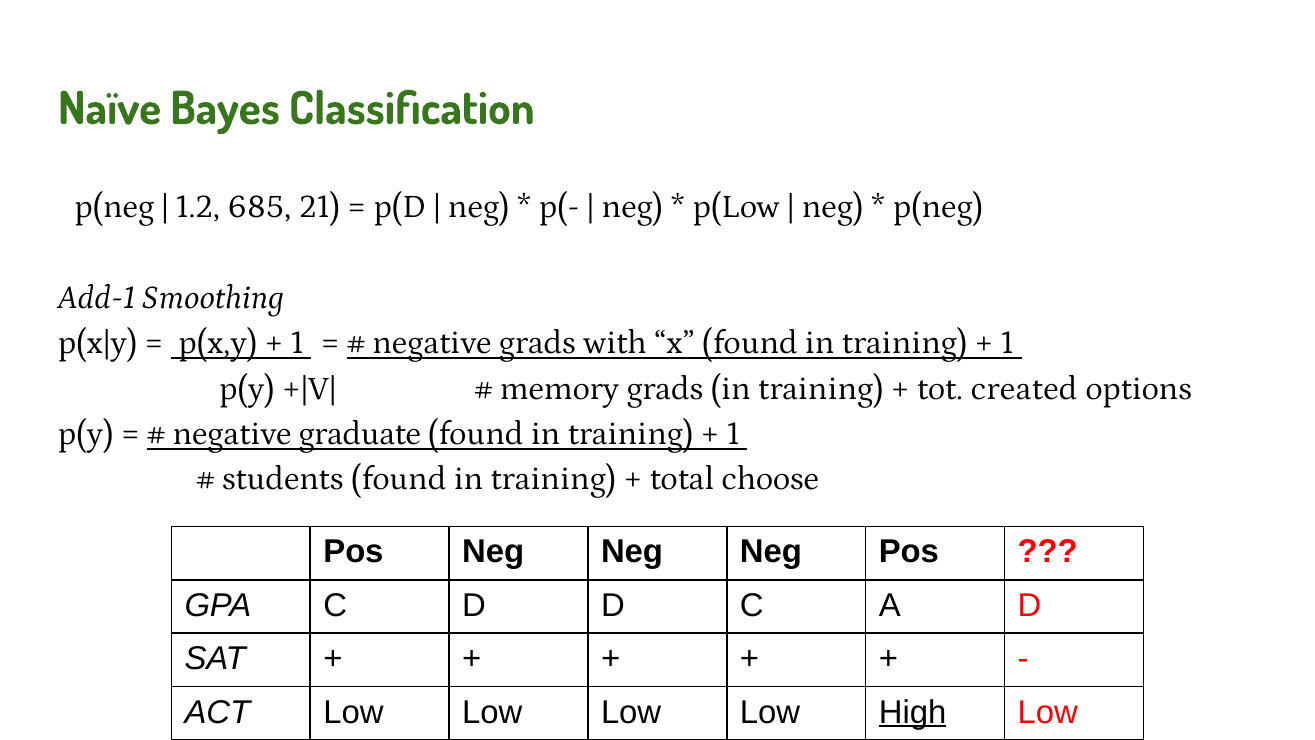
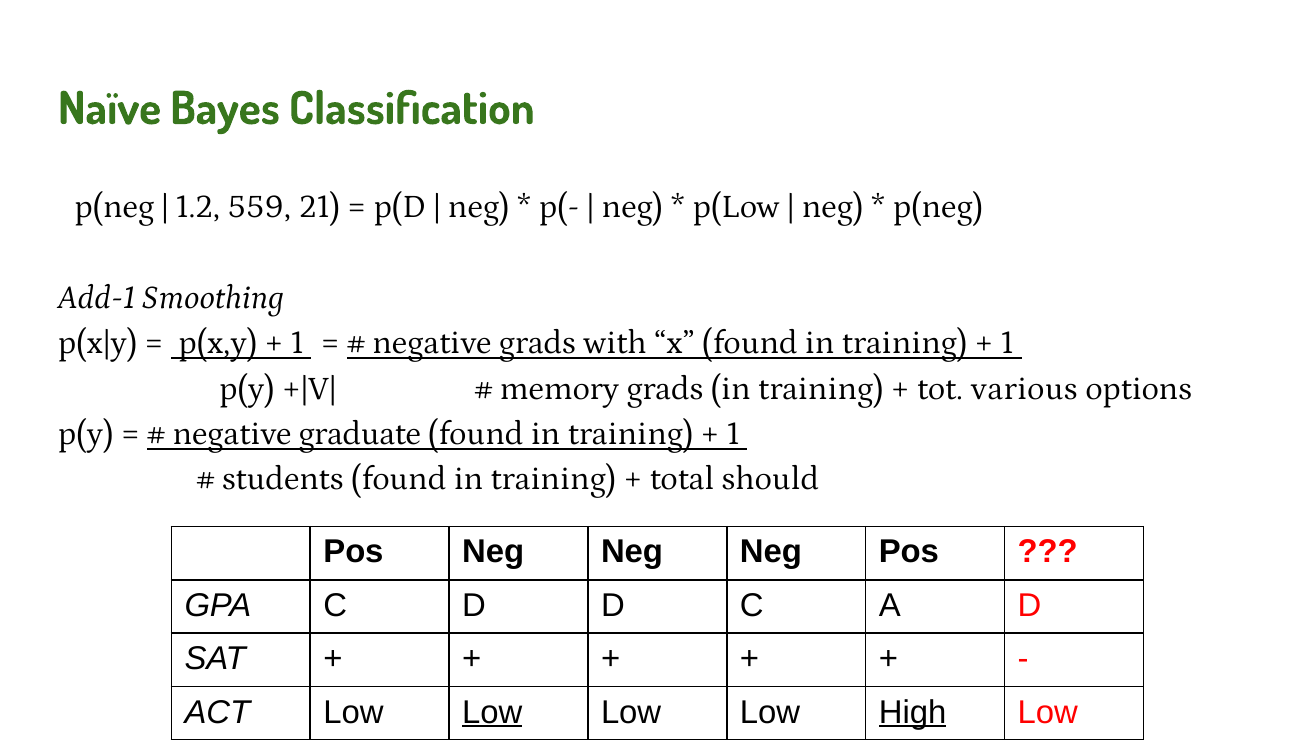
685: 685 -> 559 (259, 207)
created: created -> various (1024, 388)
choose: choose -> should (770, 479)
Low underline: none -> present (492, 712)
